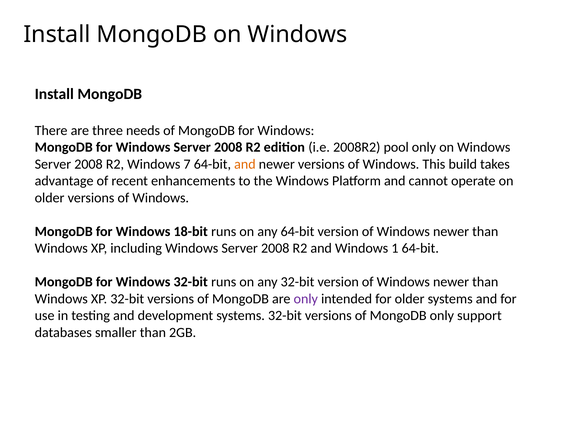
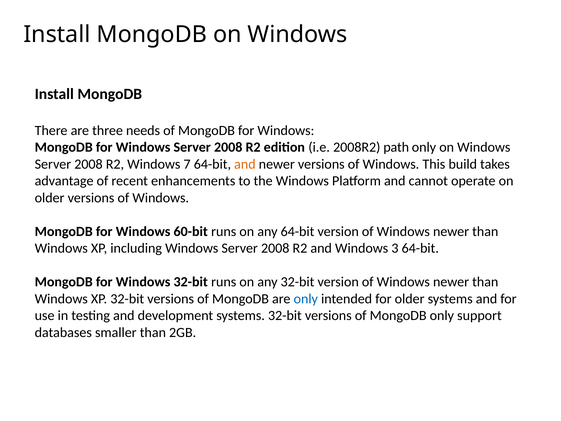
pool: pool -> path (396, 147)
18-bit: 18-bit -> 60-bit (191, 231)
1: 1 -> 3 (395, 248)
only colour: purple -> blue (306, 299)
